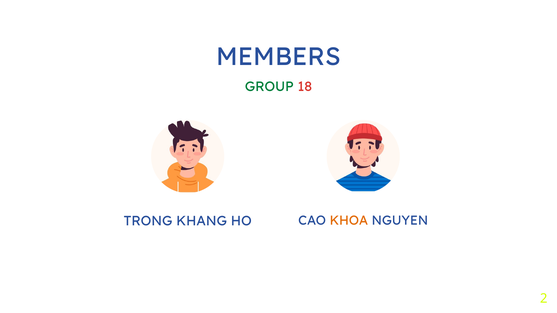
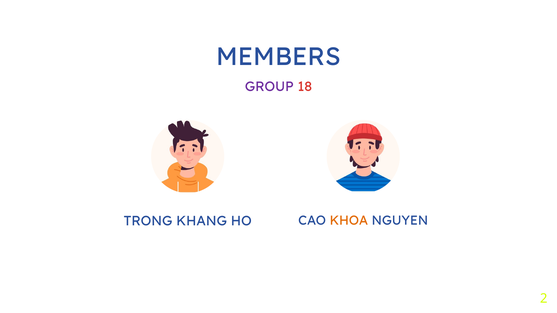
GROUP colour: green -> purple (269, 87)
